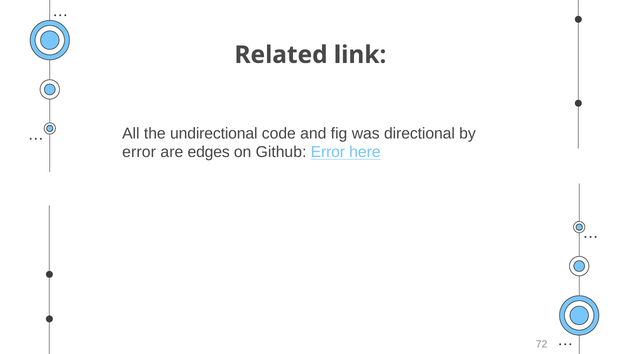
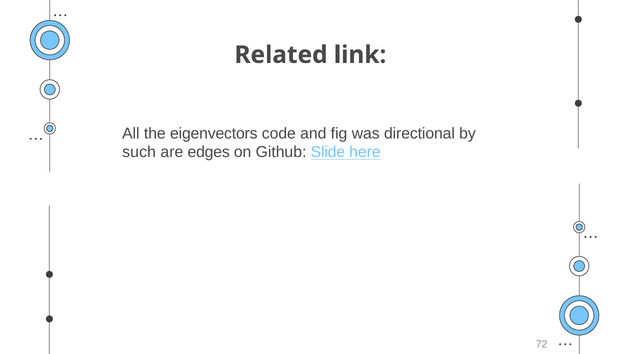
undirectional: undirectional -> eigenvectors (214, 133)
error: error -> such (139, 152)
Github Error: Error -> Slide (328, 152)
